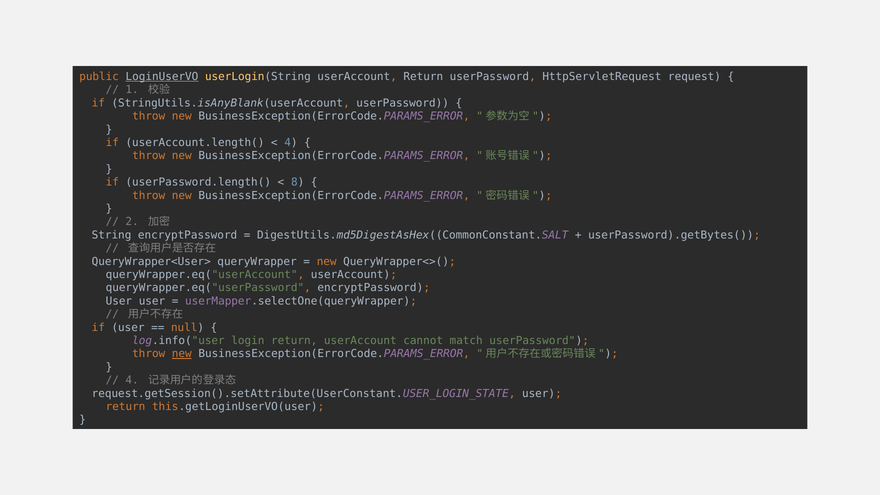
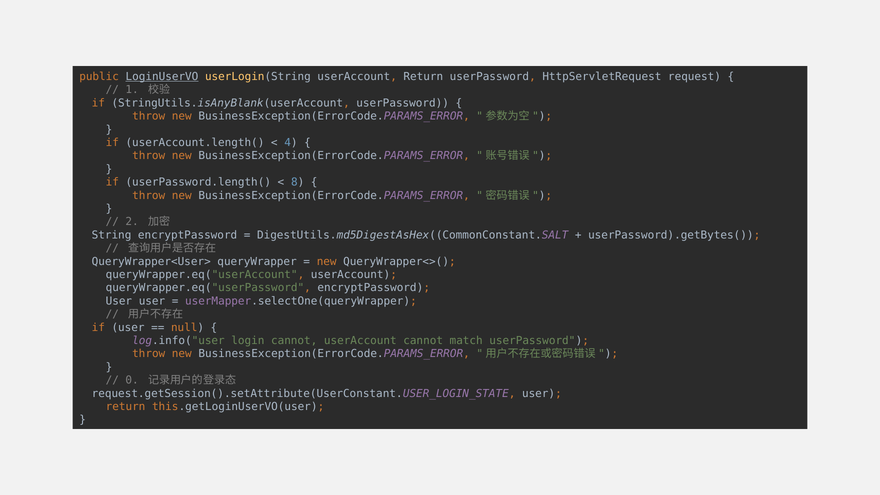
login return: return -> cannot (294, 341)
new underline: present -> none (182, 354)
4: 4 -> 0 (132, 380)
